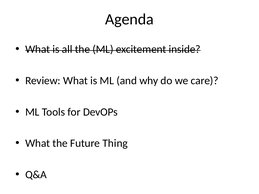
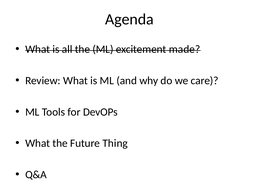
inside: inside -> made (185, 49)
